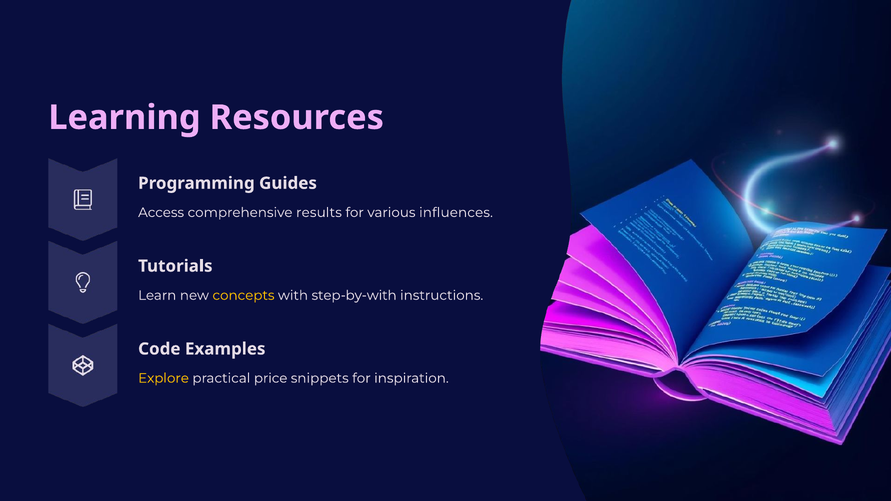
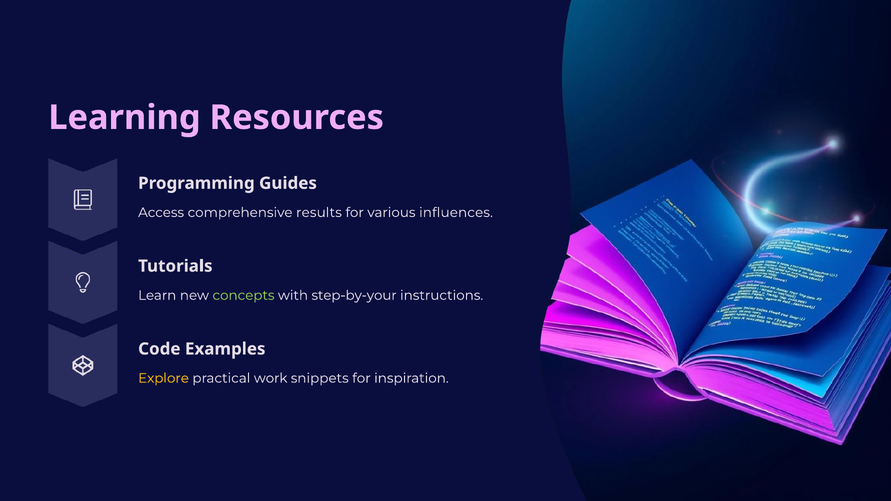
concepts colour: yellow -> light green (243, 295)
step-by-with: step-by-with -> step-by-your (354, 295)
price: price -> work (271, 378)
